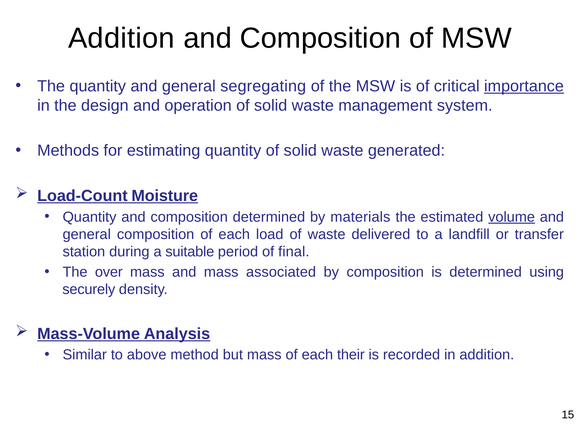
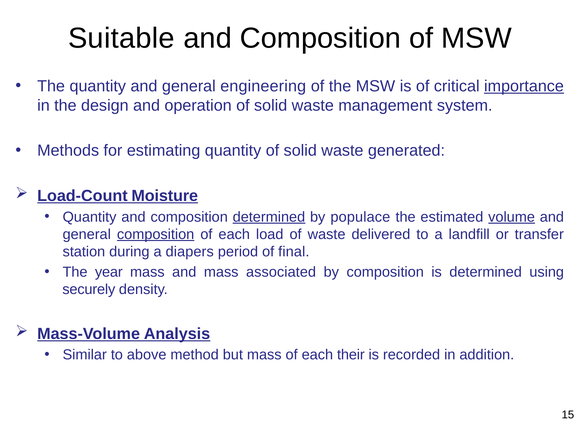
Addition: Addition -> Suitable (121, 38)
segregating: segregating -> engineering (263, 86)
determined underline: none -> present (269, 217)
materials: materials -> populace (360, 217)
composition underline: none -> present (156, 234)
suitable: suitable -> diapers (190, 252)
over: over -> year (109, 272)
